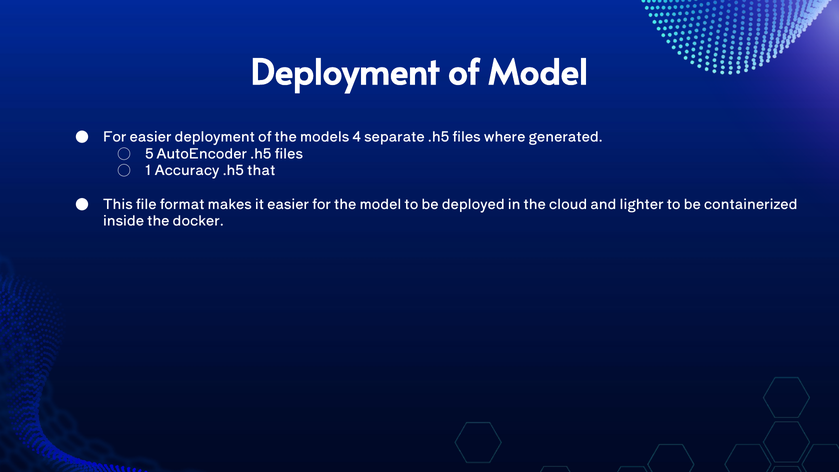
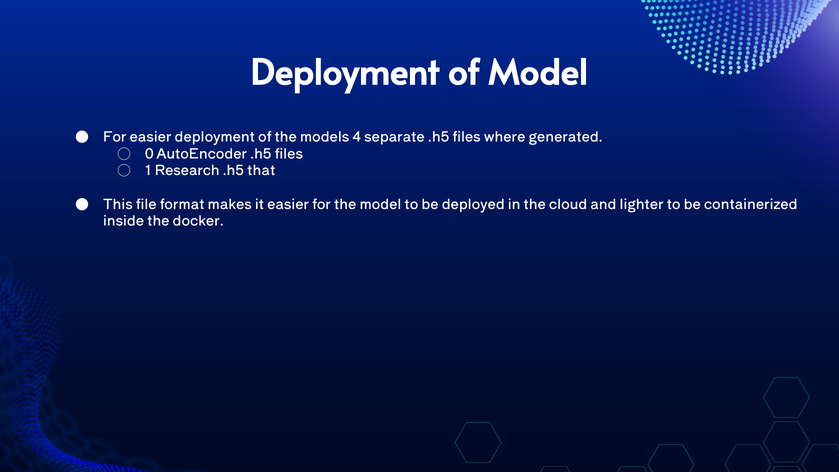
5: 5 -> 0 (149, 154)
Accuracy: Accuracy -> Research (187, 171)
